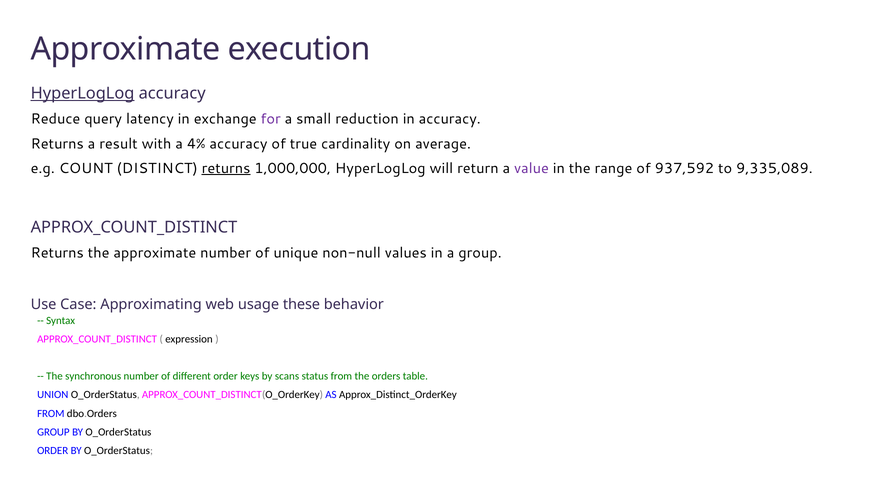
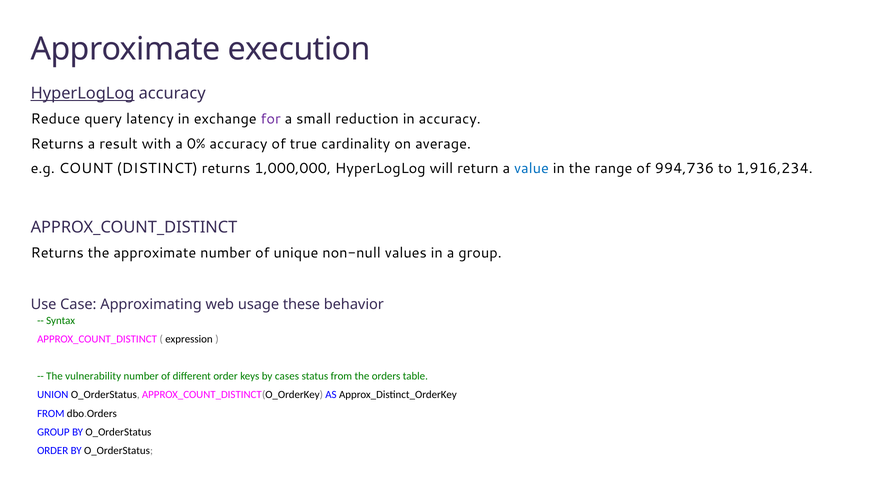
4%: 4% -> 0% (196, 144)
returns underline: present -> none (226, 168)
value colour: purple -> blue (531, 168)
937,592: 937,592 -> 994,736 (684, 168)
9,335,089: 9,335,089 -> 1,916,234 (774, 168)
synchronous: synchronous -> vulnerability (93, 376)
scans: scans -> cases (287, 376)
